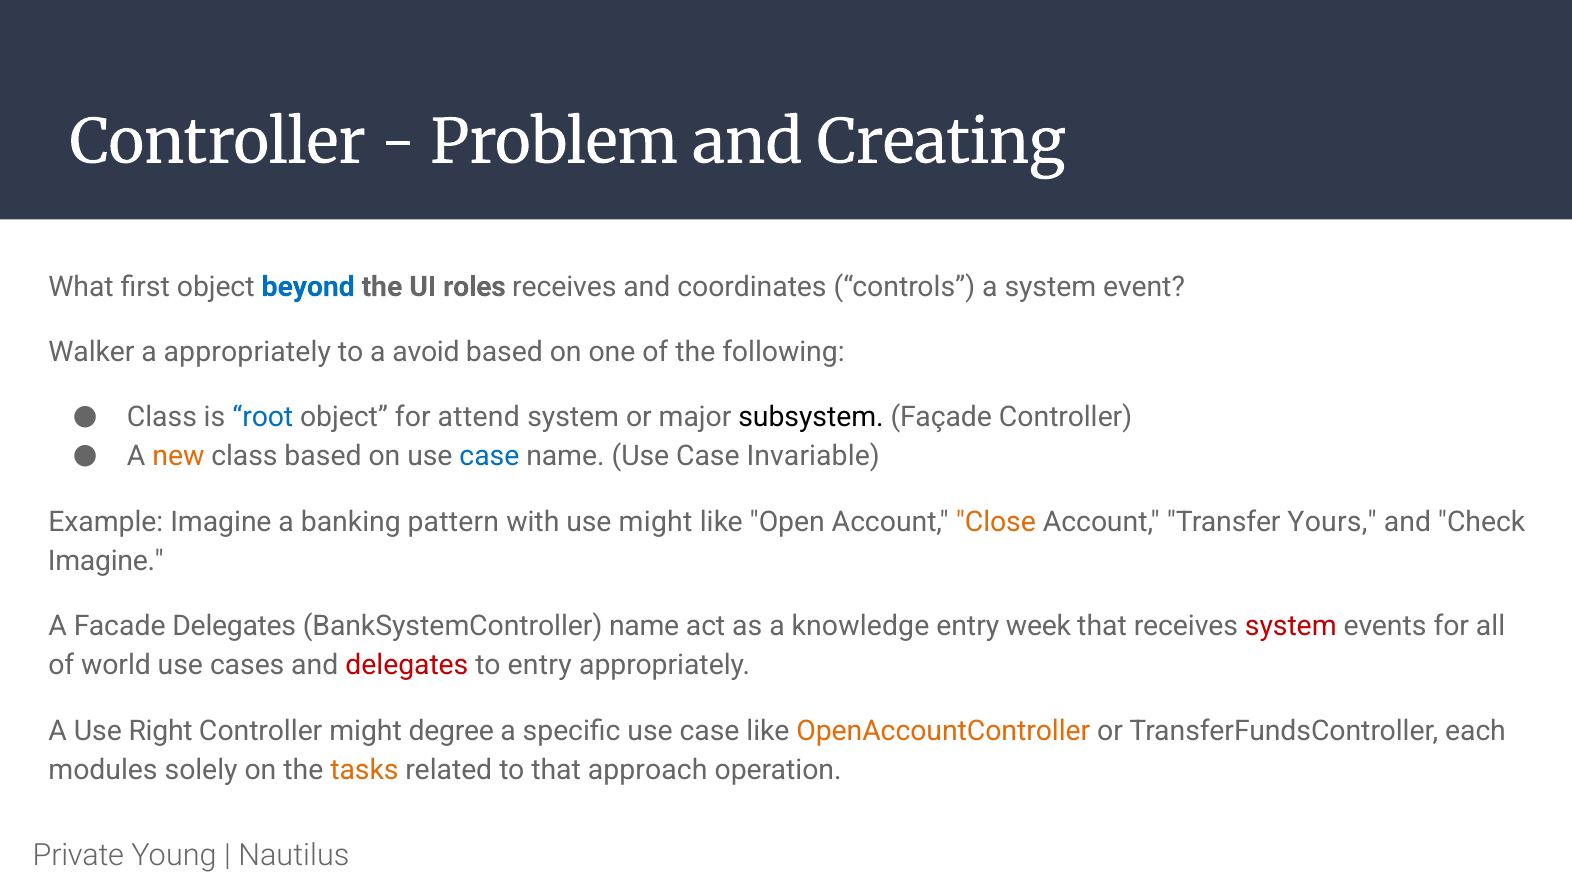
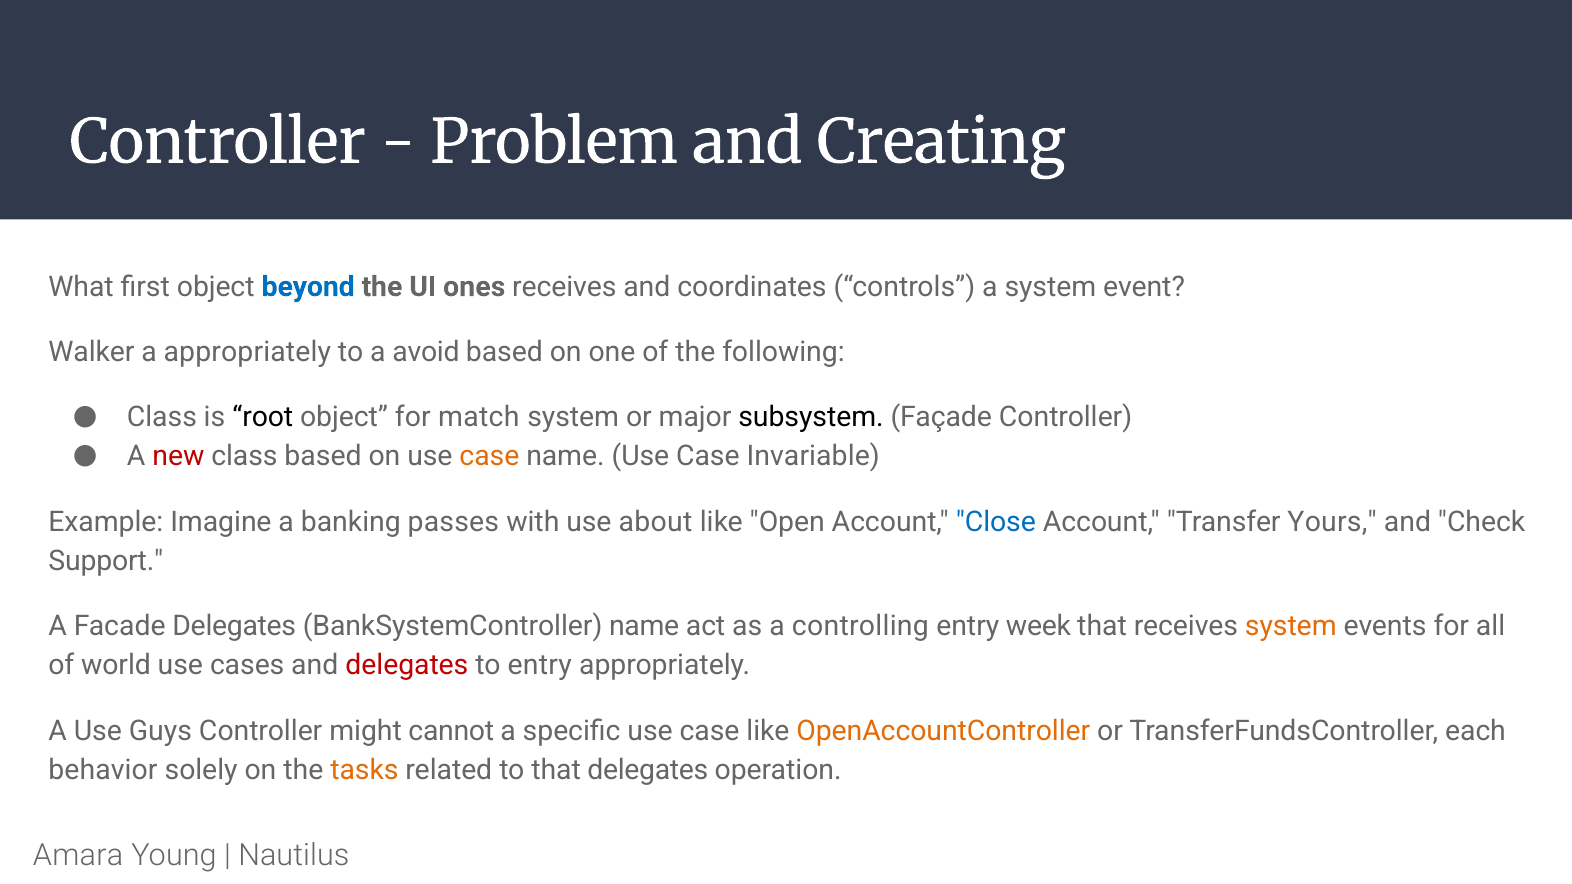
roles: roles -> ones (474, 287)
root colour: blue -> black (263, 417)
attend: attend -> match (479, 417)
new colour: orange -> red (178, 457)
case colour: blue -> orange (489, 457)
pattern: pattern -> passes (453, 522)
use might: might -> about (656, 522)
Close colour: orange -> blue (996, 522)
Imagine: Imagine -> Support (106, 561)
knowledge: knowledge -> controlling (860, 627)
system colour: red -> orange (1291, 627)
Right: Right -> Guys (160, 731)
degree: degree -> cannot (451, 731)
modules: modules -> behavior (103, 770)
that approach: approach -> delegates (648, 770)
Private: Private -> Amara (78, 856)
